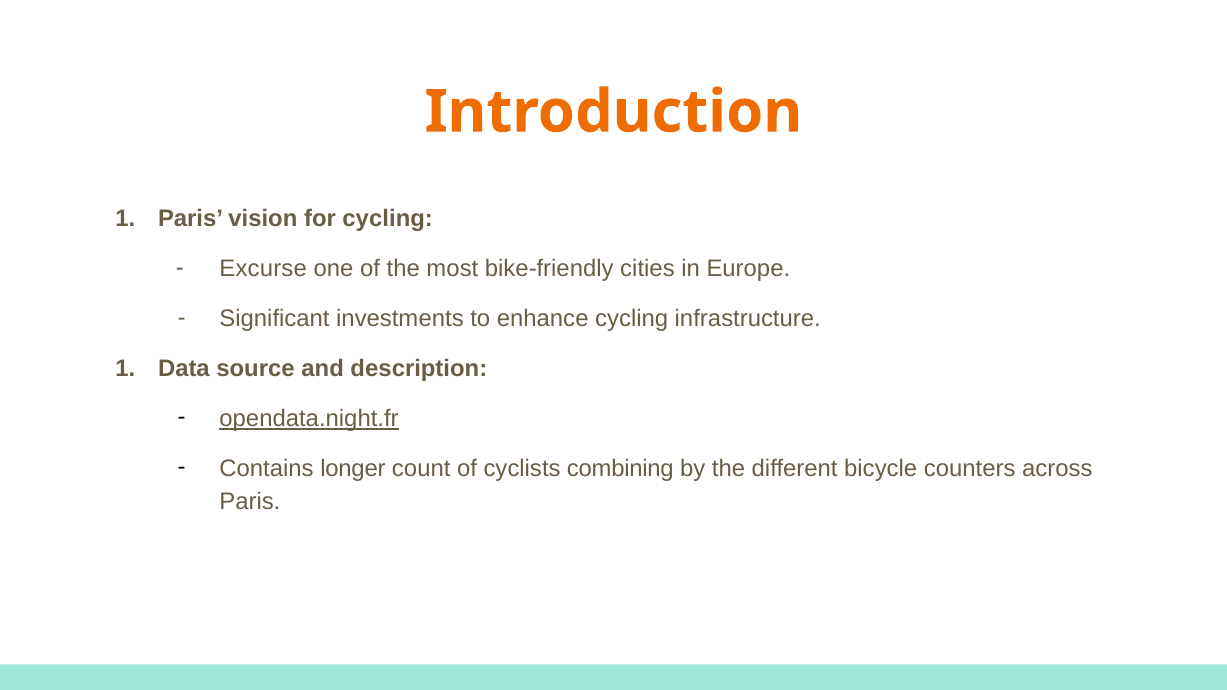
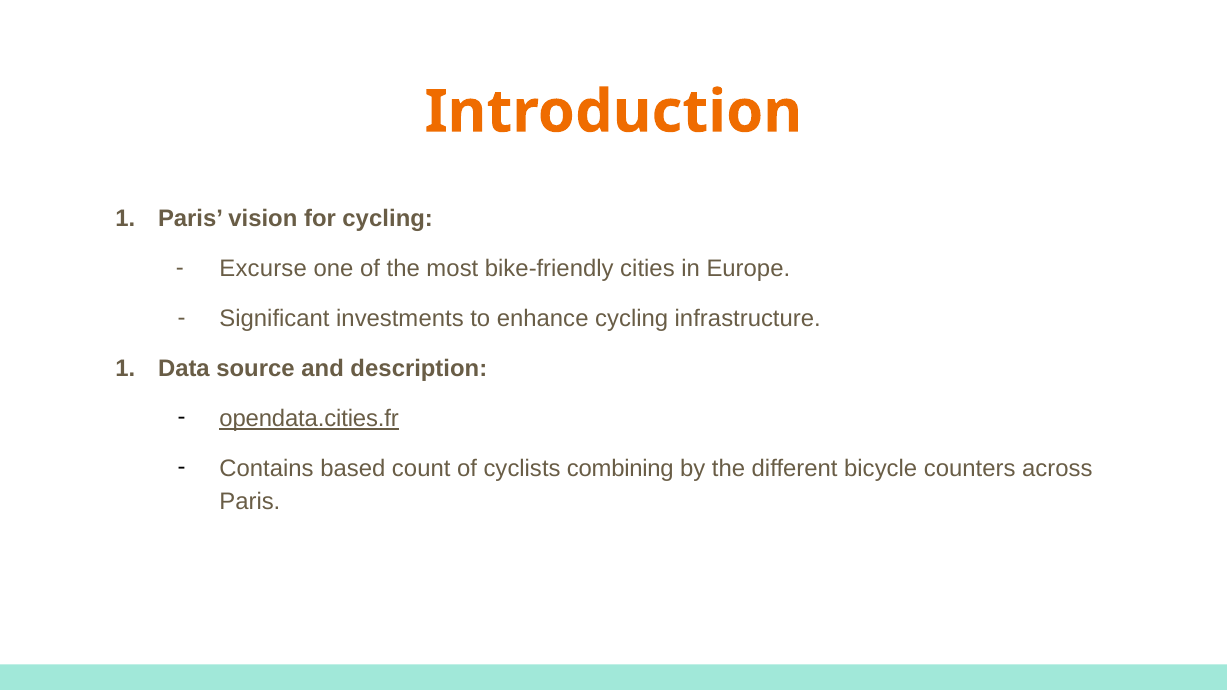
opendata.night.fr: opendata.night.fr -> opendata.cities.fr (309, 418)
longer: longer -> based (353, 468)
